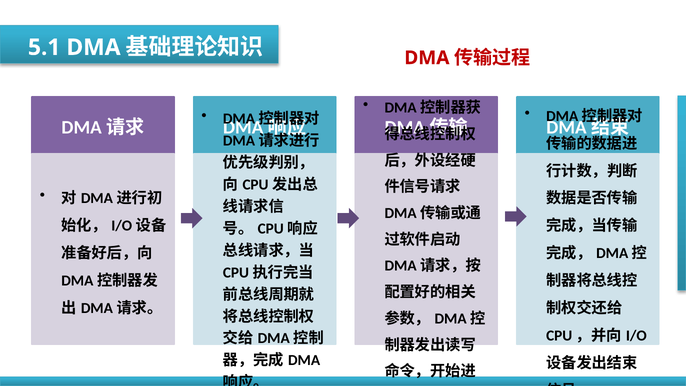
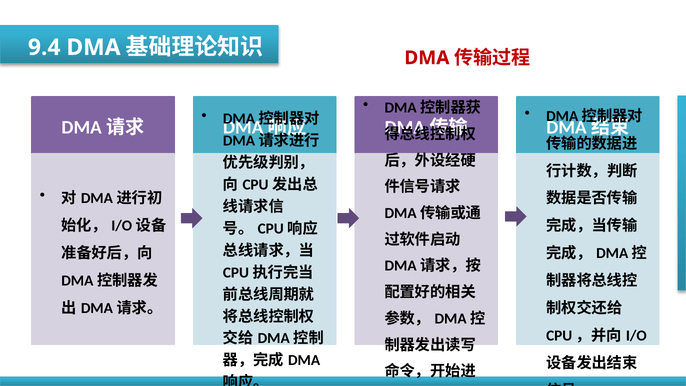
5.1: 5.1 -> 9.4 (44, 47)
